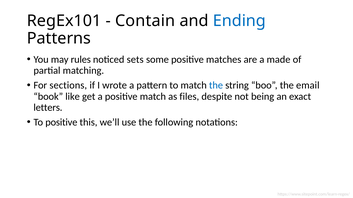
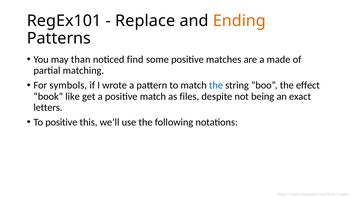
Contain: Contain -> Replace (145, 21)
Ending colour: blue -> orange (239, 21)
rules: rules -> than (81, 60)
sets: sets -> find (135, 60)
sections: sections -> symbols (68, 86)
email: email -> effect (308, 86)
